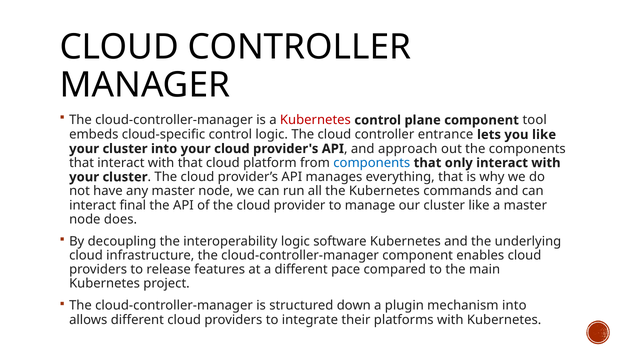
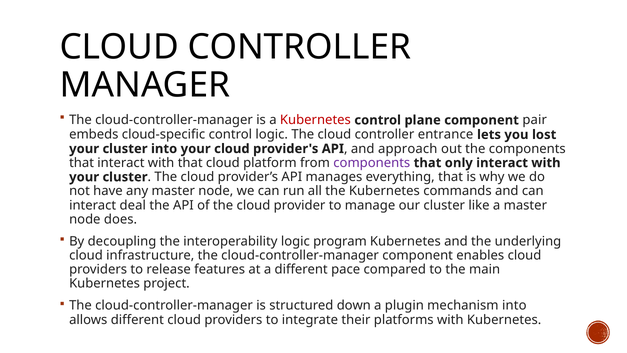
tool: tool -> pair (535, 120)
you like: like -> lost (544, 135)
components colour: blue -> purple (372, 163)
final: final -> deal (133, 205)
software: software -> program (340, 241)
